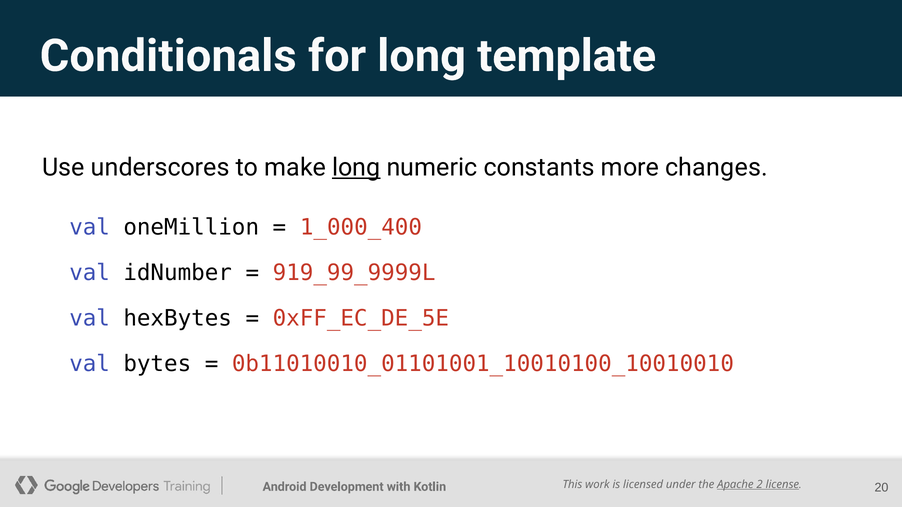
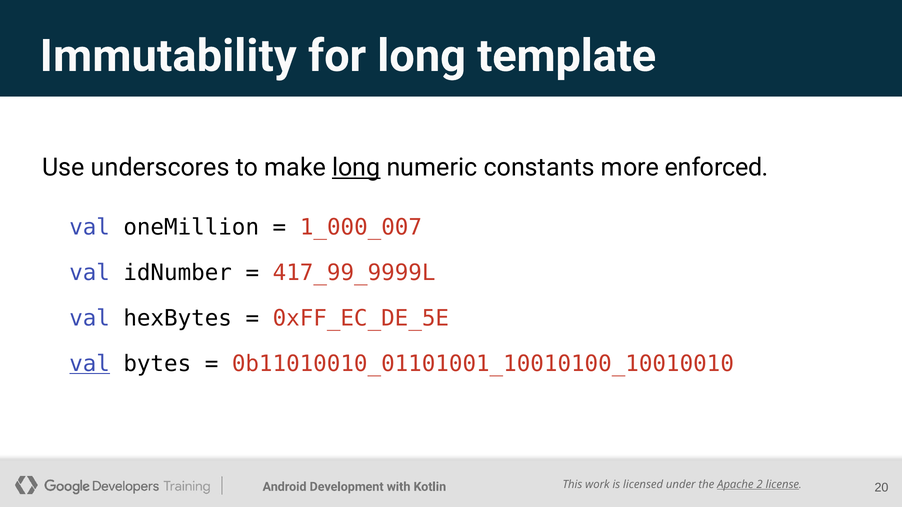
Conditionals: Conditionals -> Immutability (168, 56)
changes: changes -> enforced (717, 168)
1_000_400: 1_000_400 -> 1_000_007 (361, 227)
919_99_9999L: 919_99_9999L -> 417_99_9999L (354, 273)
val underline: none -> present (90, 364)
